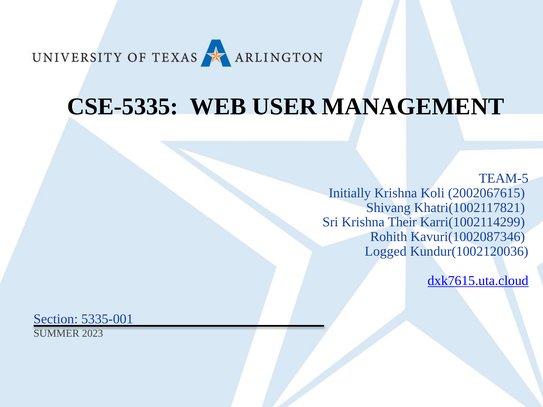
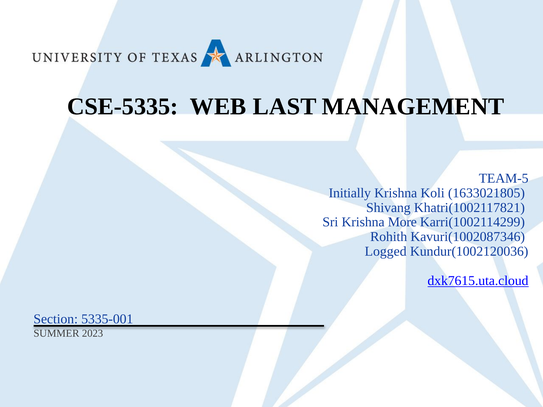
USER: USER -> LAST (285, 106)
2002067615: 2002067615 -> 1633021805 (486, 193)
Their: Their -> More (402, 222)
